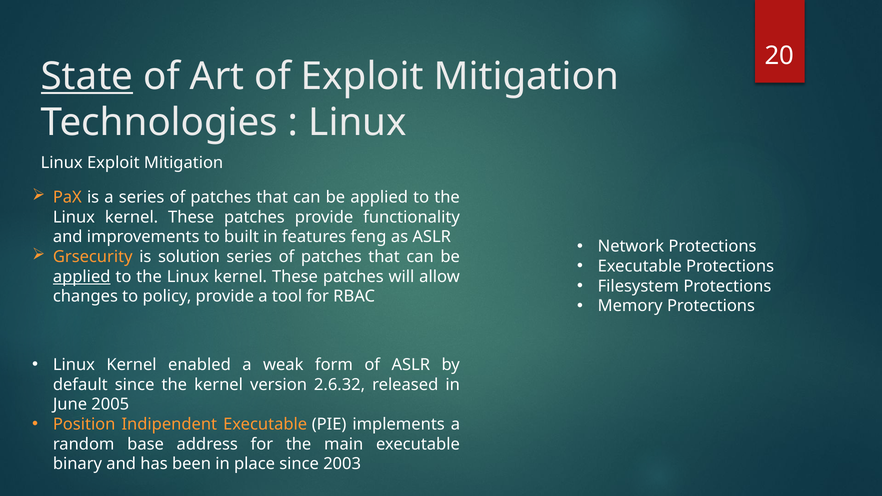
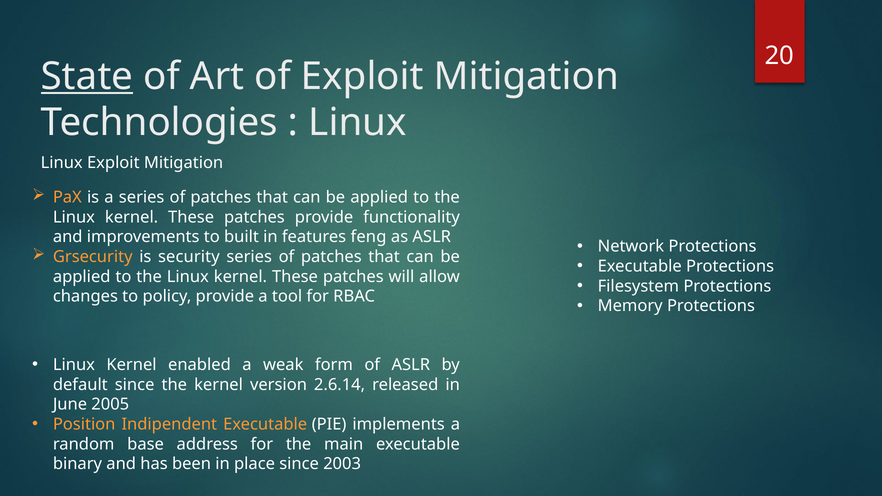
solution: solution -> security (189, 257)
applied underline: present -> none (82, 277)
2.6.32: 2.6.32 -> 2.6.14 (340, 385)
